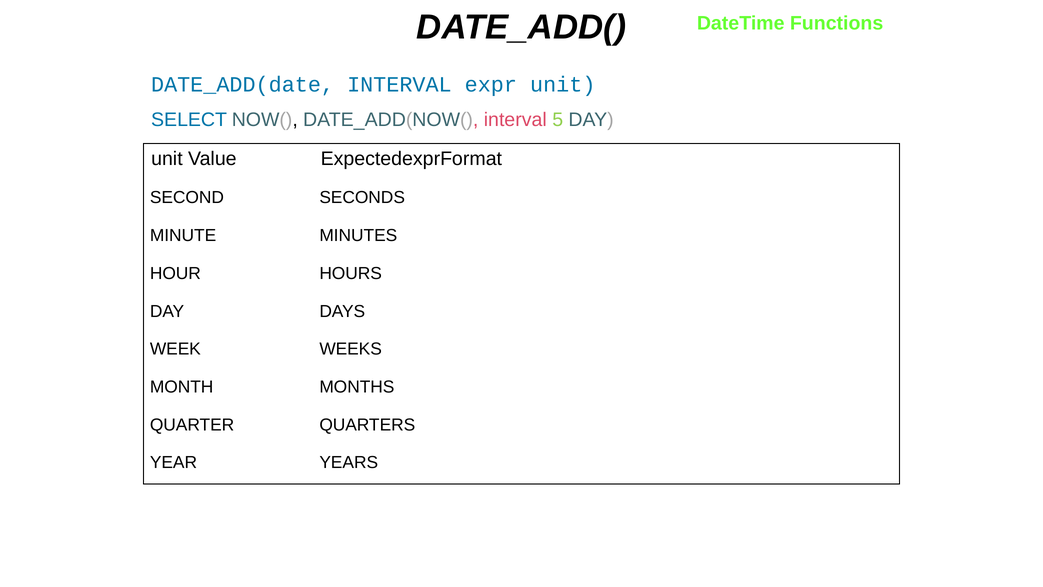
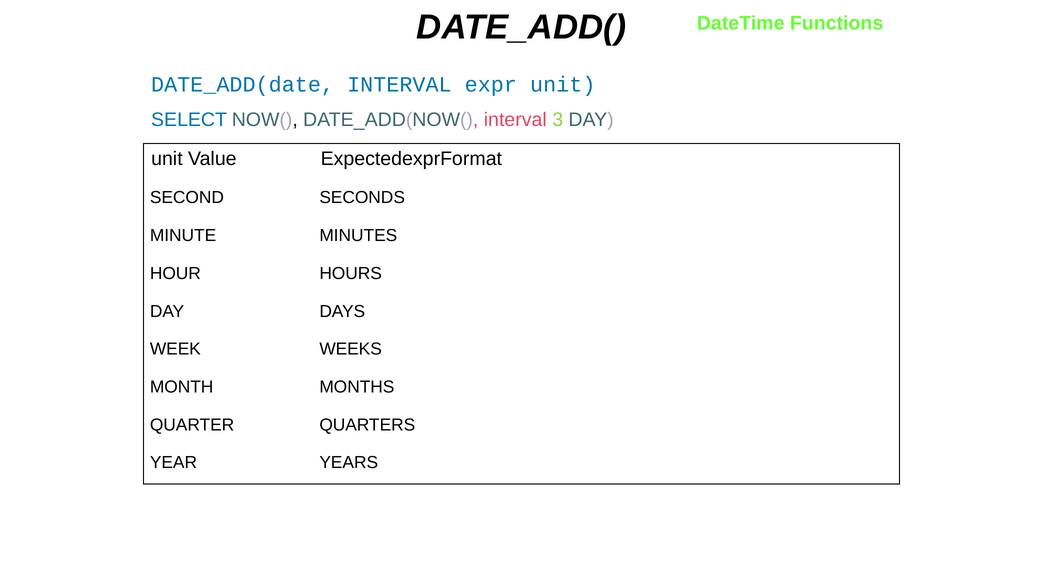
5: 5 -> 3 (558, 120)
